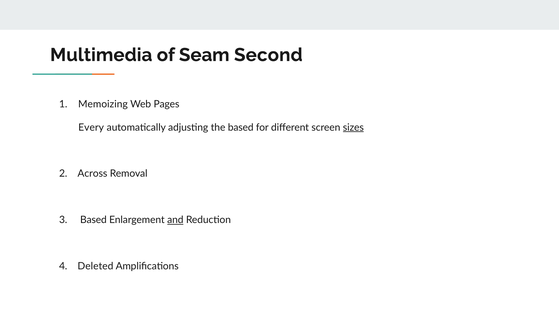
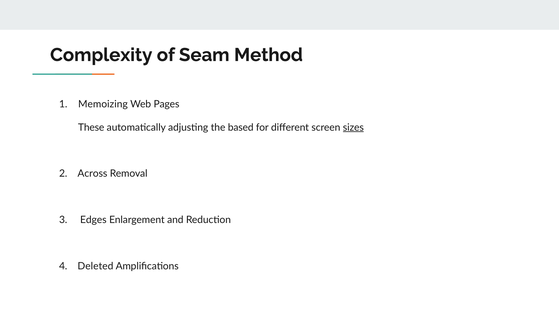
Multimedia: Multimedia -> Complexity (101, 55)
Second: Second -> Method (268, 55)
Every: Every -> These (91, 128)
3 Based: Based -> Edges (93, 220)
and underline: present -> none (175, 220)
